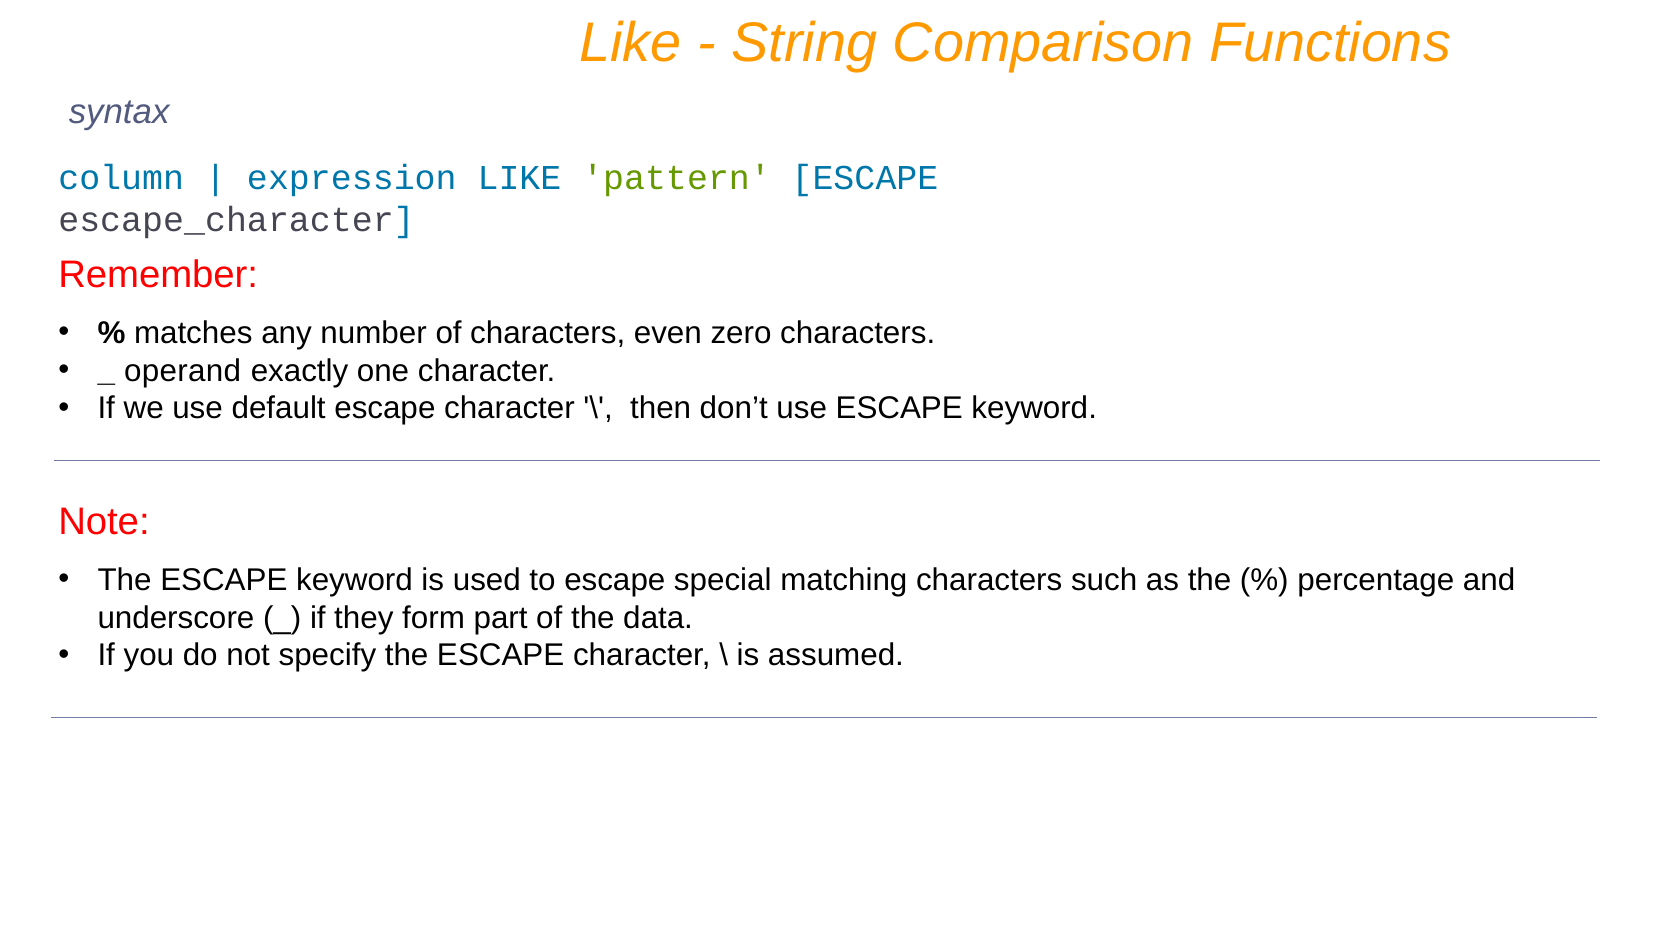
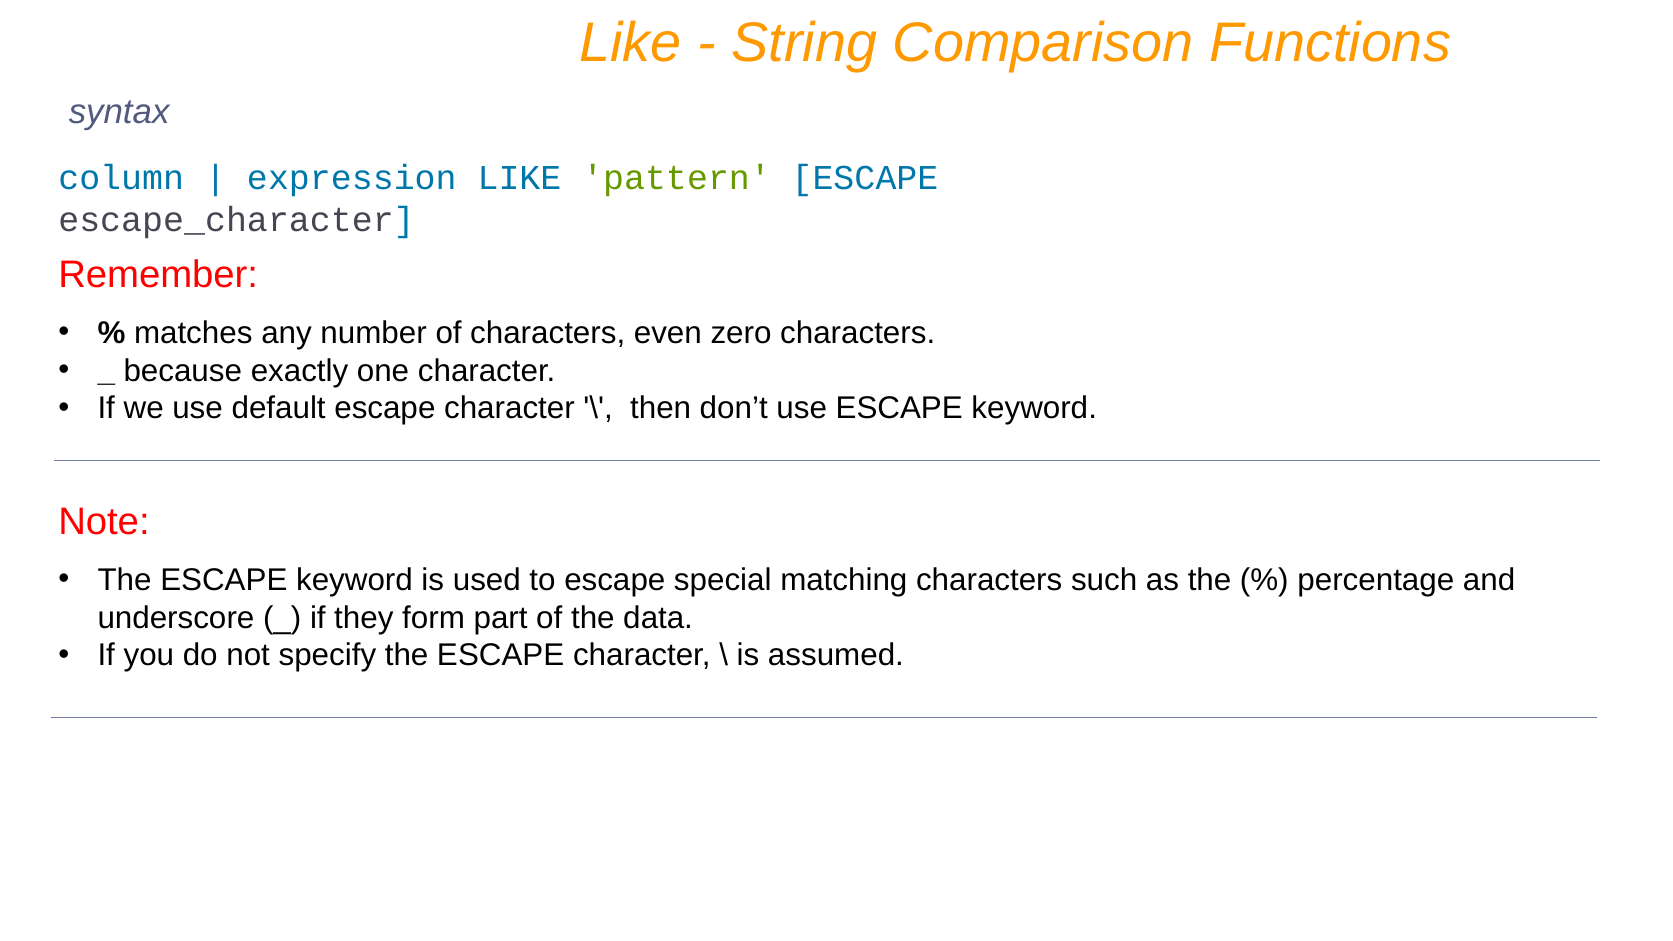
operand: operand -> because (183, 371)
